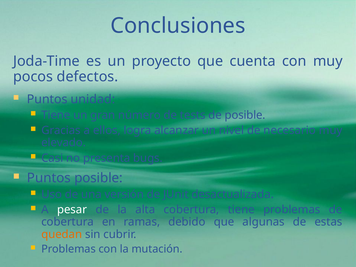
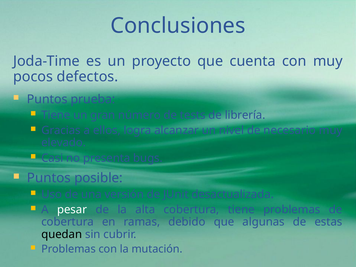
unidad: unidad -> prueba (93, 99)
de posible: posible -> librería (245, 115)
quedan colour: orange -> black (62, 234)
